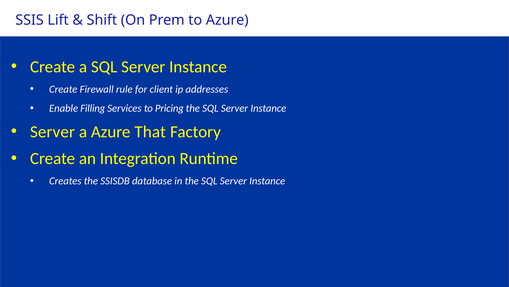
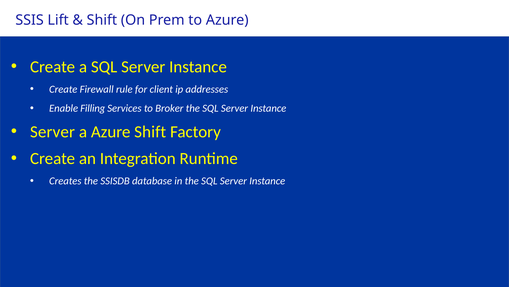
Pricing: Pricing -> Broker (169, 108)
Azure That: That -> Shift (150, 132)
